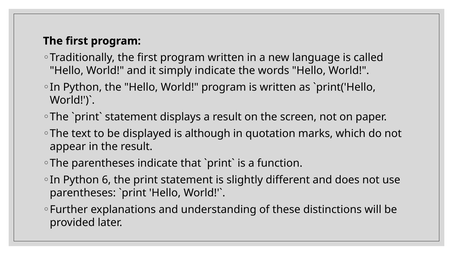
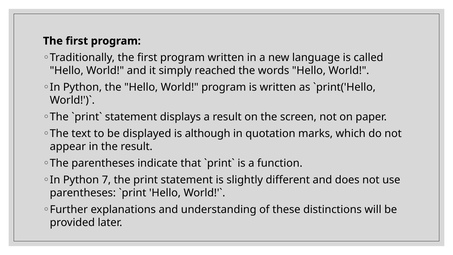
simply indicate: indicate -> reached (215, 71)
6: 6 -> 7 (106, 180)
